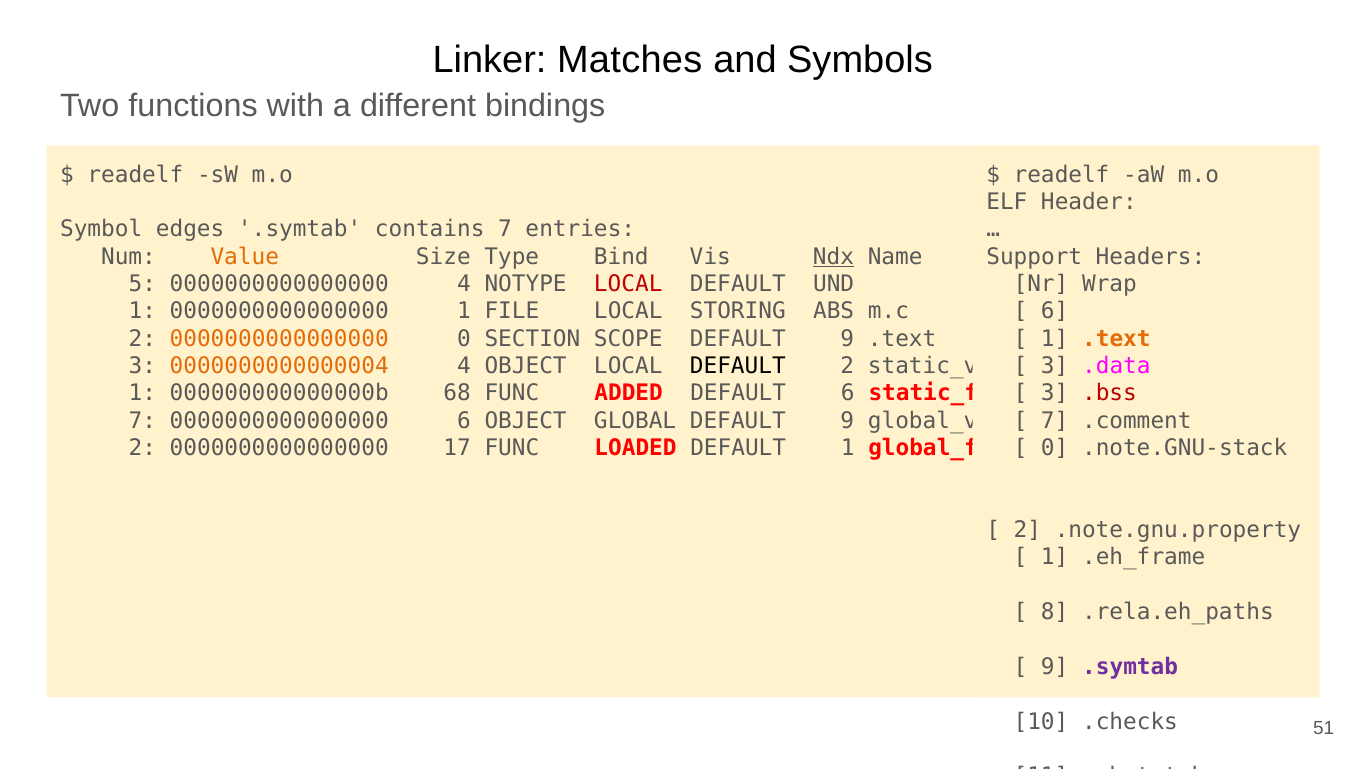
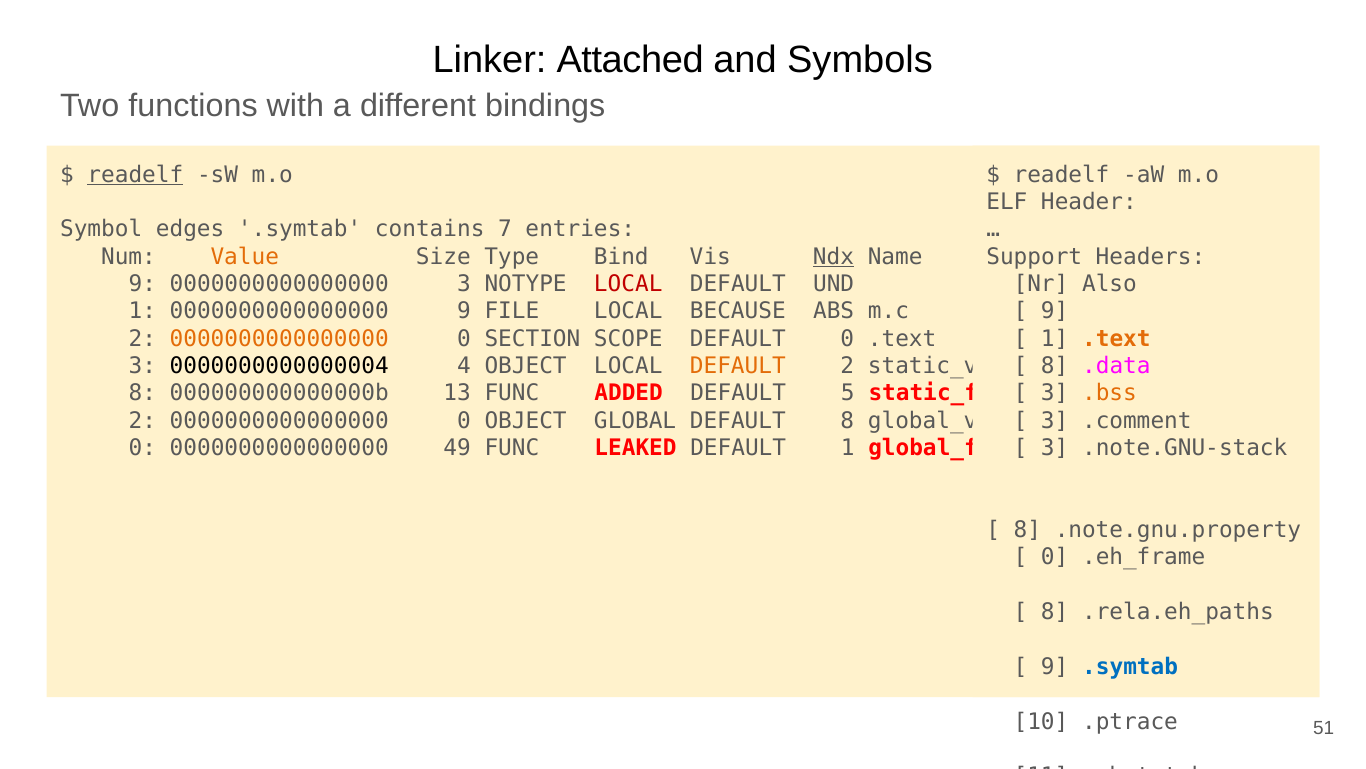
Matches: Matches -> Attached (630, 60)
readelf underline: none -> present (135, 175)
5: 5 -> 9 (142, 284)
0000000000000000 4: 4 -> 3 (464, 284)
Wrap: Wrap -> Also (1109, 284)
0000000000000000 1: 1 -> 9 (464, 311)
STORING: STORING -> BECAUSE (738, 311)
6: 6 -> 9 (1055, 311)
9: 9 -> 0 (847, 338)
0000000000000004 colour: orange -> black (279, 366)
DEFAULT colour: black -> orange (738, 366)
3: 3 -> 8 (1055, 366)
1: 1 -> 8 (142, 393)
68: 68 -> 13 (457, 393)
DEFAULT 6: 6 -> 5 (848, 393)
.bss colour: red -> orange (1109, 393)
7: 7 -> 2 (142, 420)
6: 6 -> 0 (464, 420)
GLOBAL DEFAULT 9: 9 -> 8 (847, 420)
7: 7 -> 3 (1055, 420)
2: 2 -> 0 (142, 448)
17: 17 -> 49 (457, 448)
LOADED: LOADED -> LEAKED (636, 448)
0: 0 -> 3 (1055, 448)
2: 2 -> 8 (1027, 530)
1: 1 -> 0 (1055, 557)
.symtab colour: purple -> blue (1130, 666)
.checks: .checks -> .ptrace (1130, 721)
